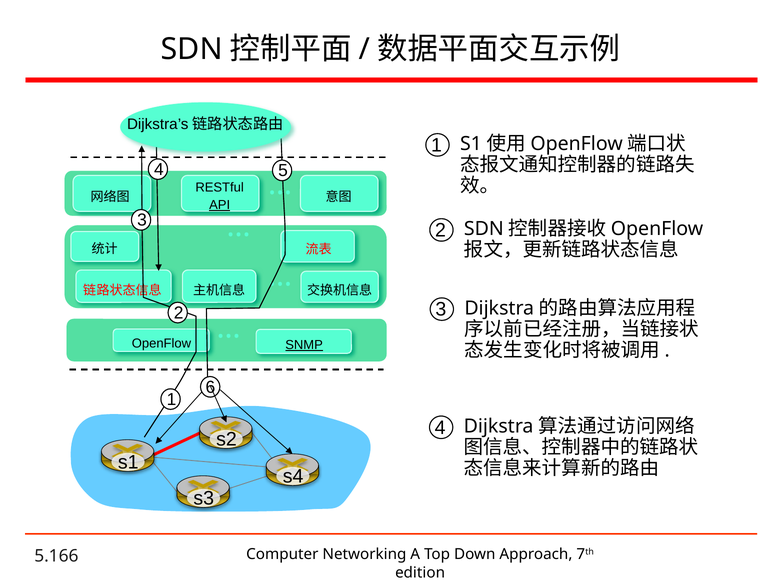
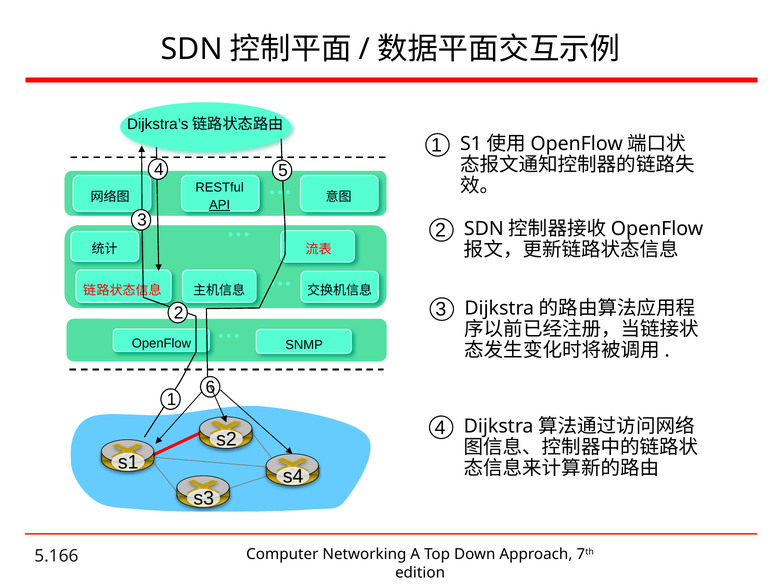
SNMP underline: present -> none (304, 345)
